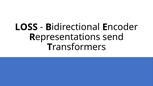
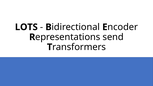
LOSS: LOSS -> LOTS (26, 27)
